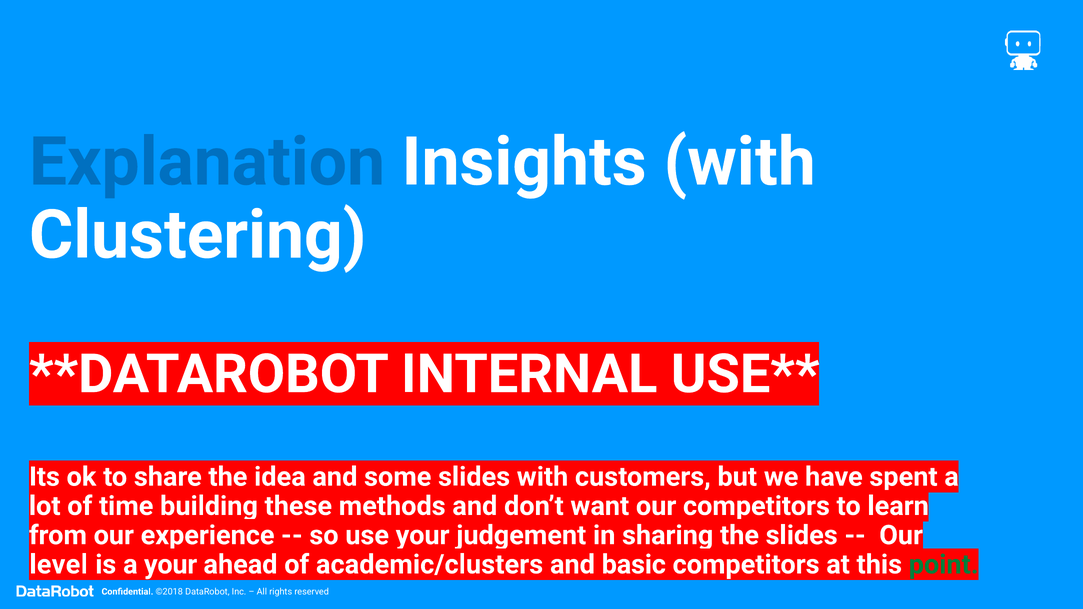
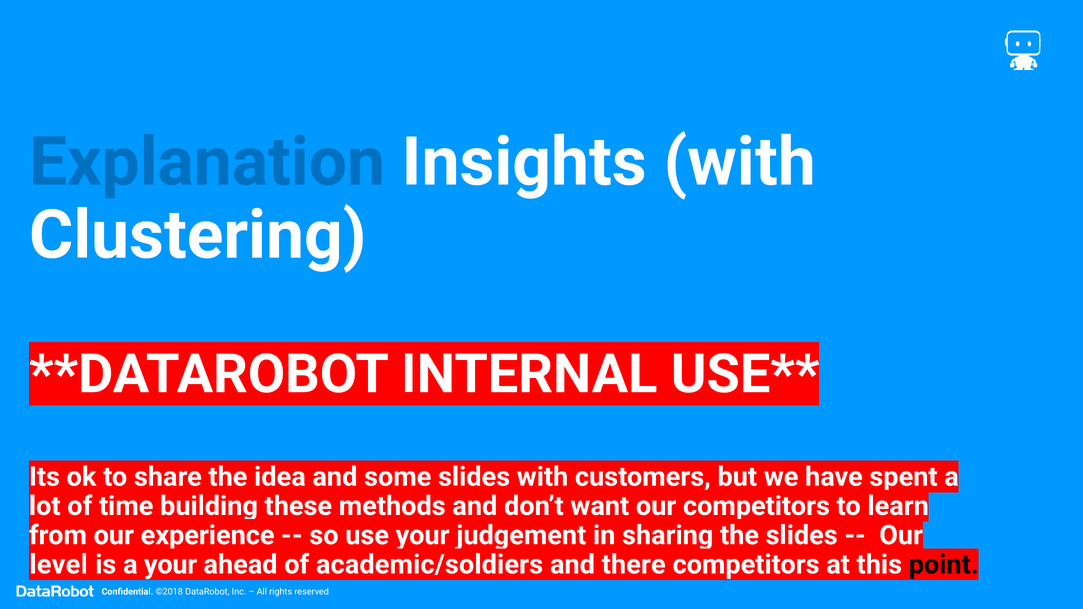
academic/clusters: academic/clusters -> academic/soldiers (430, 565)
basic: basic -> there (634, 565)
point colour: green -> black (944, 565)
